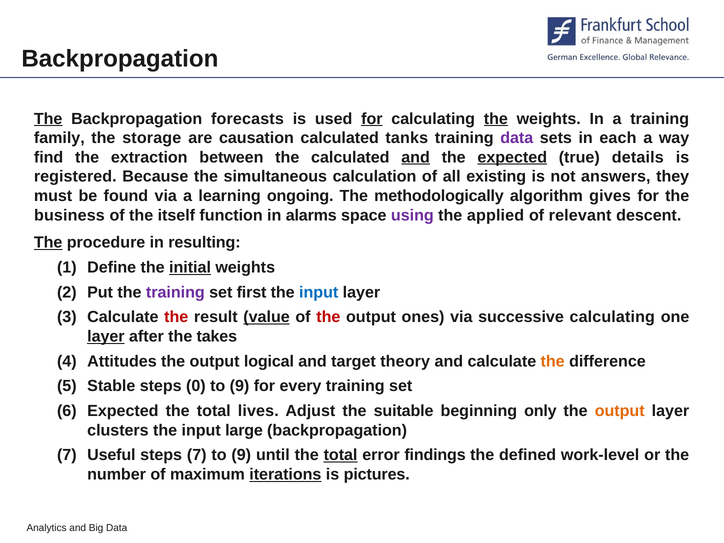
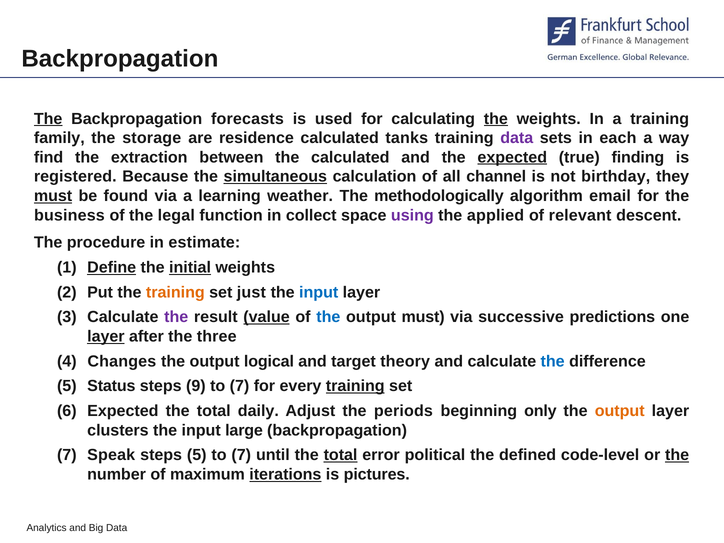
for underline: present -> none (372, 119)
causation: causation -> residence (256, 138)
and underline: present -> none (416, 157)
details: details -> finding (638, 157)
simultaneous underline: none -> present (275, 177)
existing: existing -> channel (496, 177)
answers: answers -> birthday (616, 177)
must underline: none -> present (53, 196)
ongoing: ongoing -> weather (300, 196)
gives: gives -> email (610, 196)
itself: itself -> legal (176, 215)
alarms: alarms -> collect (311, 215)
The underline: present -> none (48, 243)
resulting: resulting -> estimate (204, 243)
Define underline: none -> present (112, 267)
training colour: purple -> orange (175, 292)
first: first -> just (251, 292)
the colour: red -> purple (176, 317)
the colour: red -> blue (328, 317)
output ones: ones -> must (423, 317)
successive calculating: calculating -> predictions (612, 317)
takes: takes -> three (217, 336)
Attitudes: Attitudes -> Changes (122, 361)
the colour: orange -> blue (553, 361)
Stable: Stable -> Status (111, 386)
0: 0 -> 9 (196, 386)
9: 9 -> 7 (239, 386)
training underline: none -> present (355, 386)
lives: lives -> daily (258, 411)
suitable: suitable -> periods (403, 411)
Useful: Useful -> Speak (111, 455)
steps 7: 7 -> 5 (197, 455)
9: 9 -> 7 (241, 455)
findings: findings -> political (435, 455)
work-level: work-level -> code-level (600, 455)
the underline: none -> present (677, 455)
